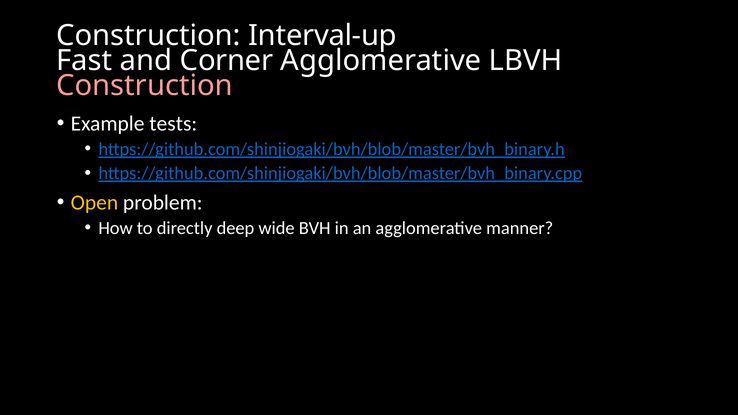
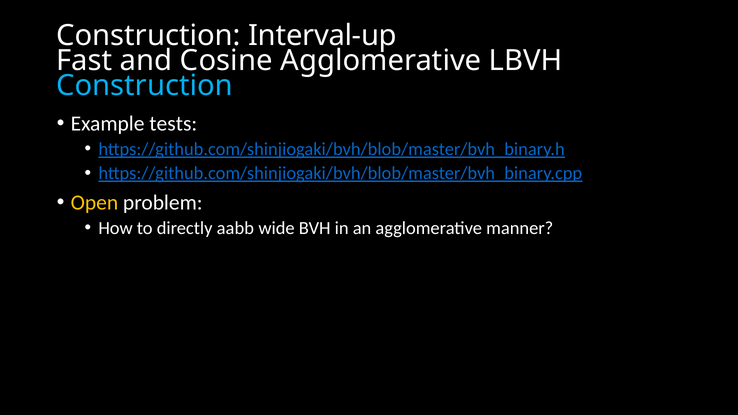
Corner: Corner -> Cosine (226, 61)
Construction colour: pink -> light blue (145, 86)
deep: deep -> aabb (235, 228)
